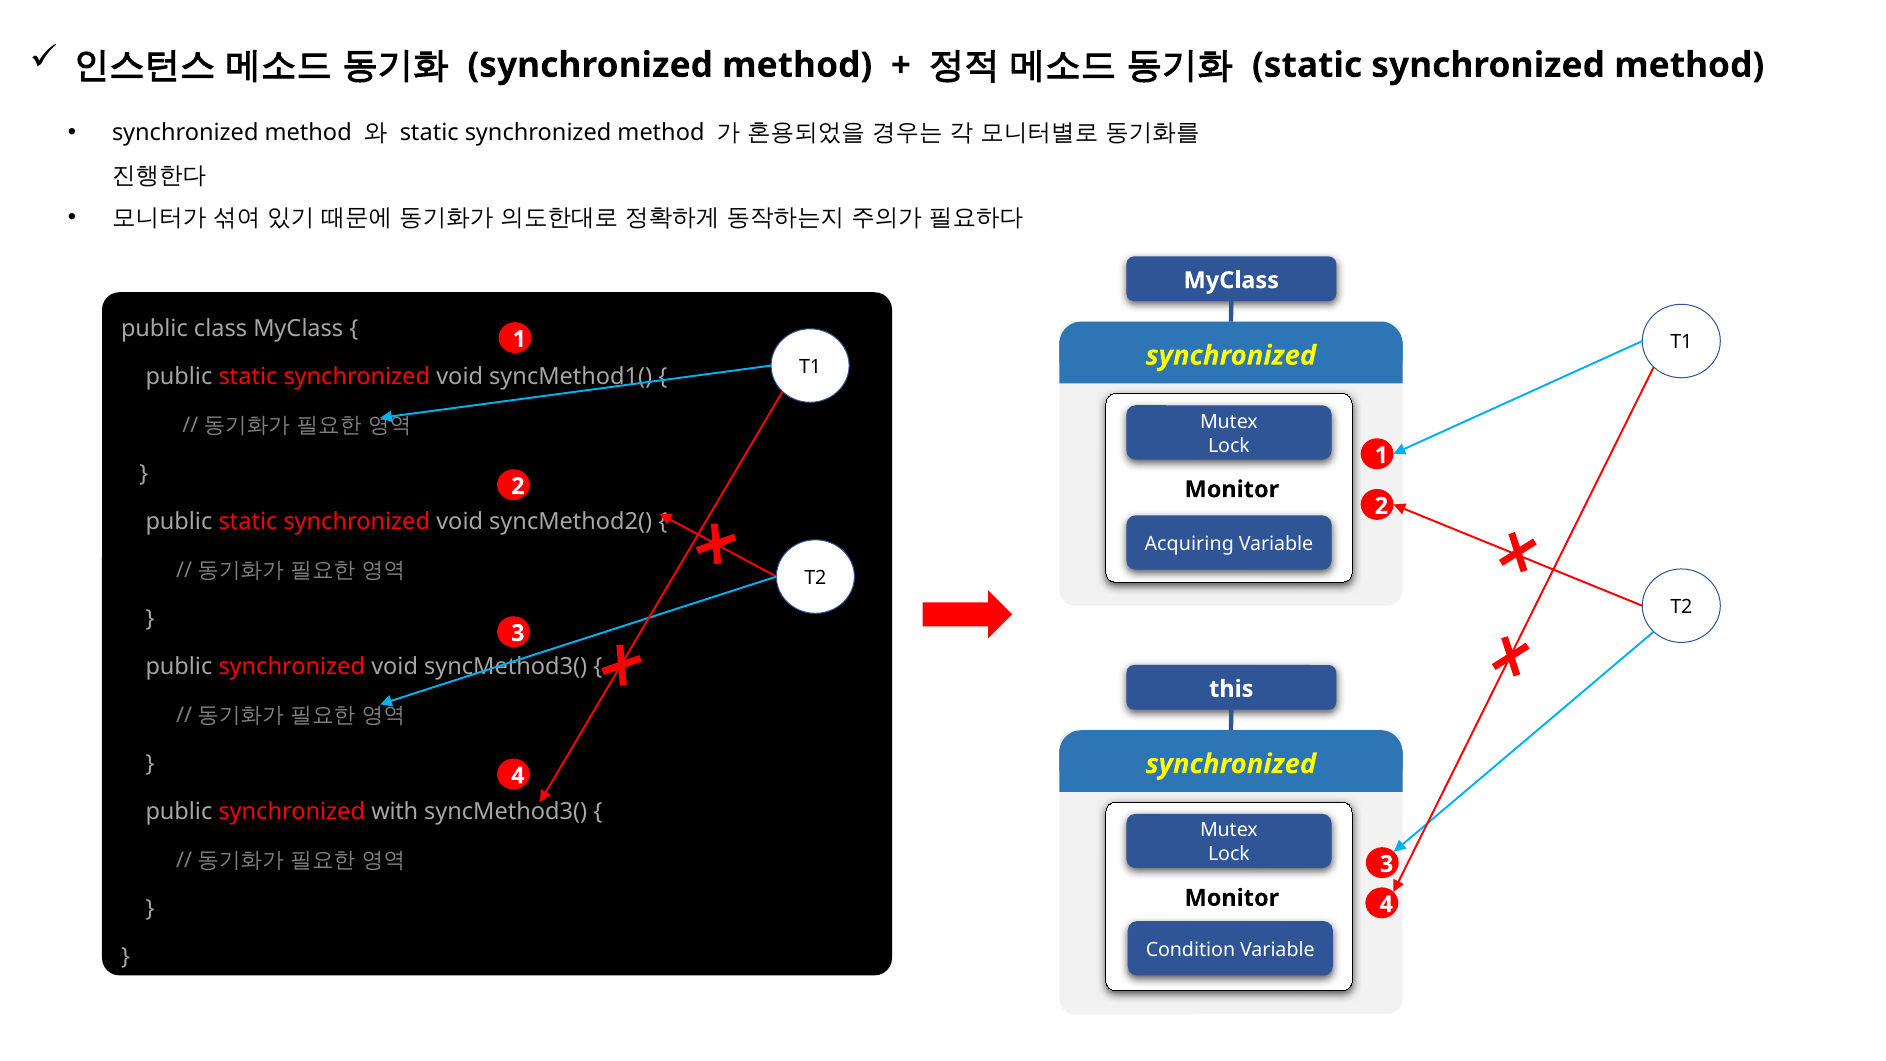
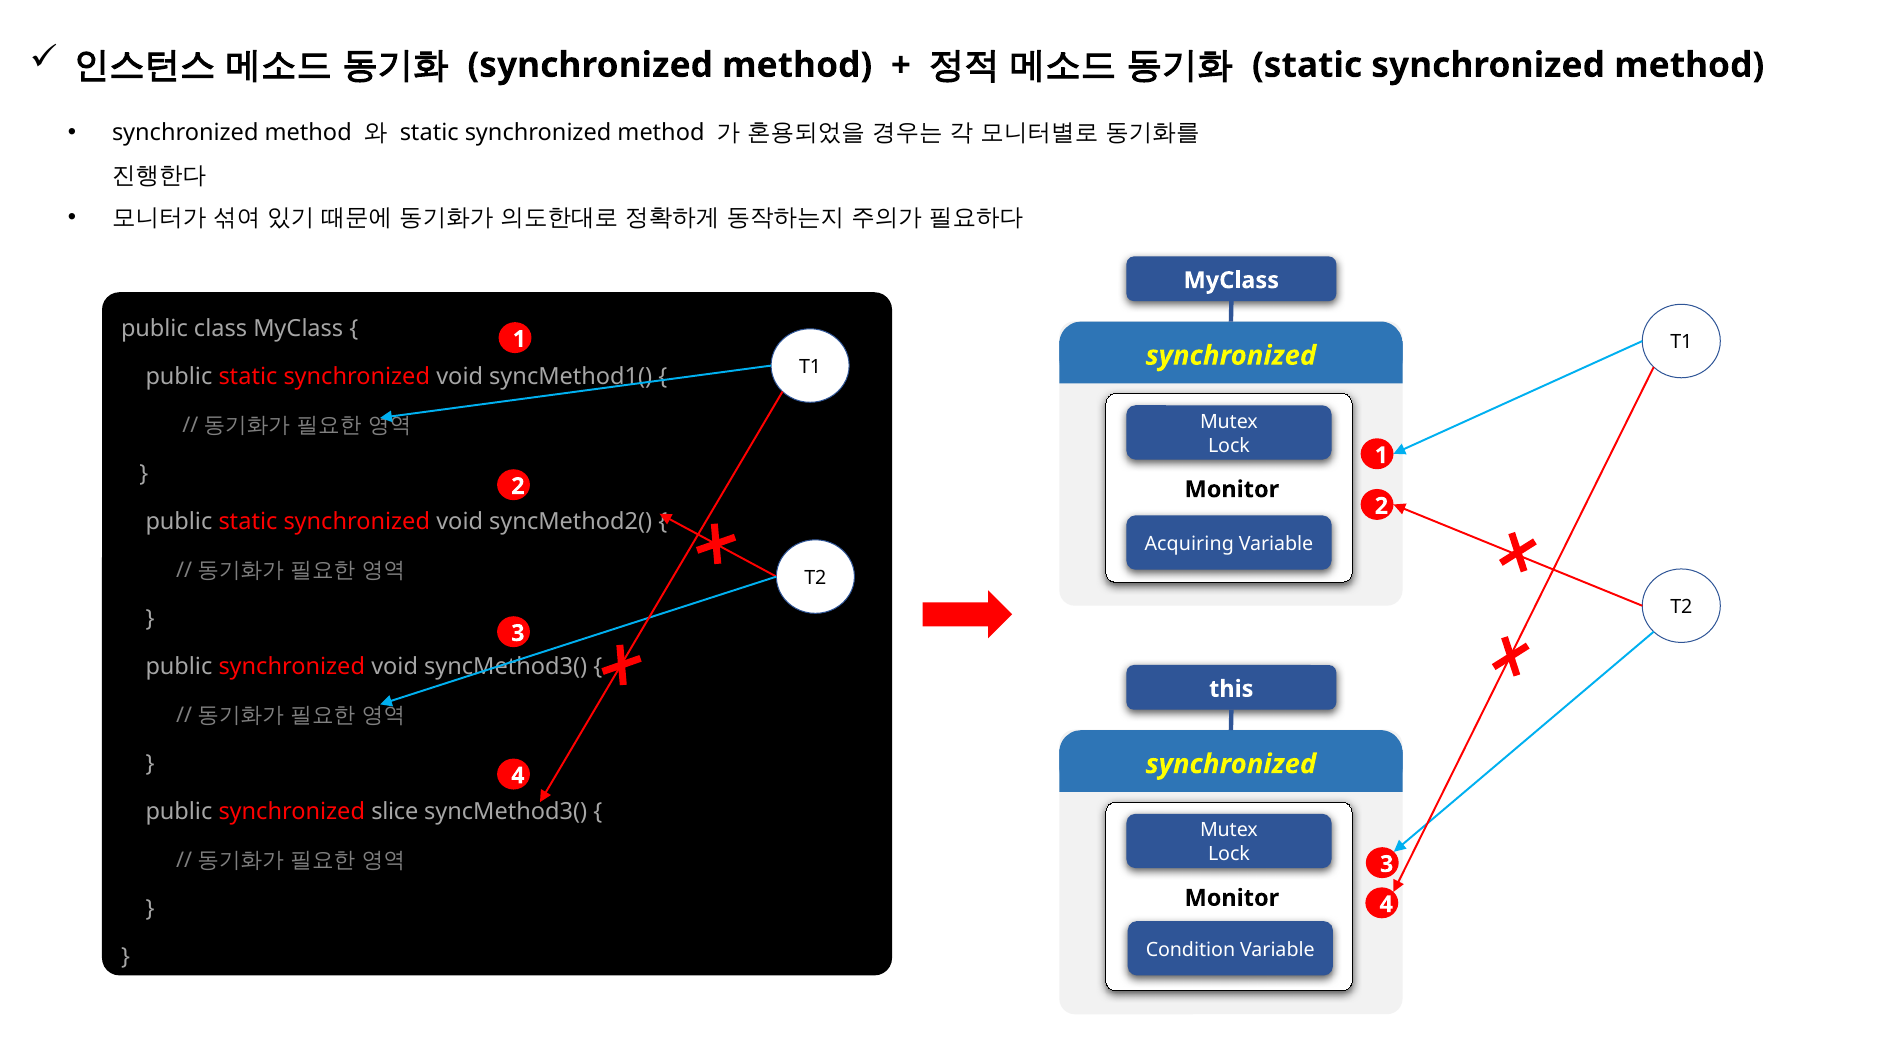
with: with -> slice (395, 812)
